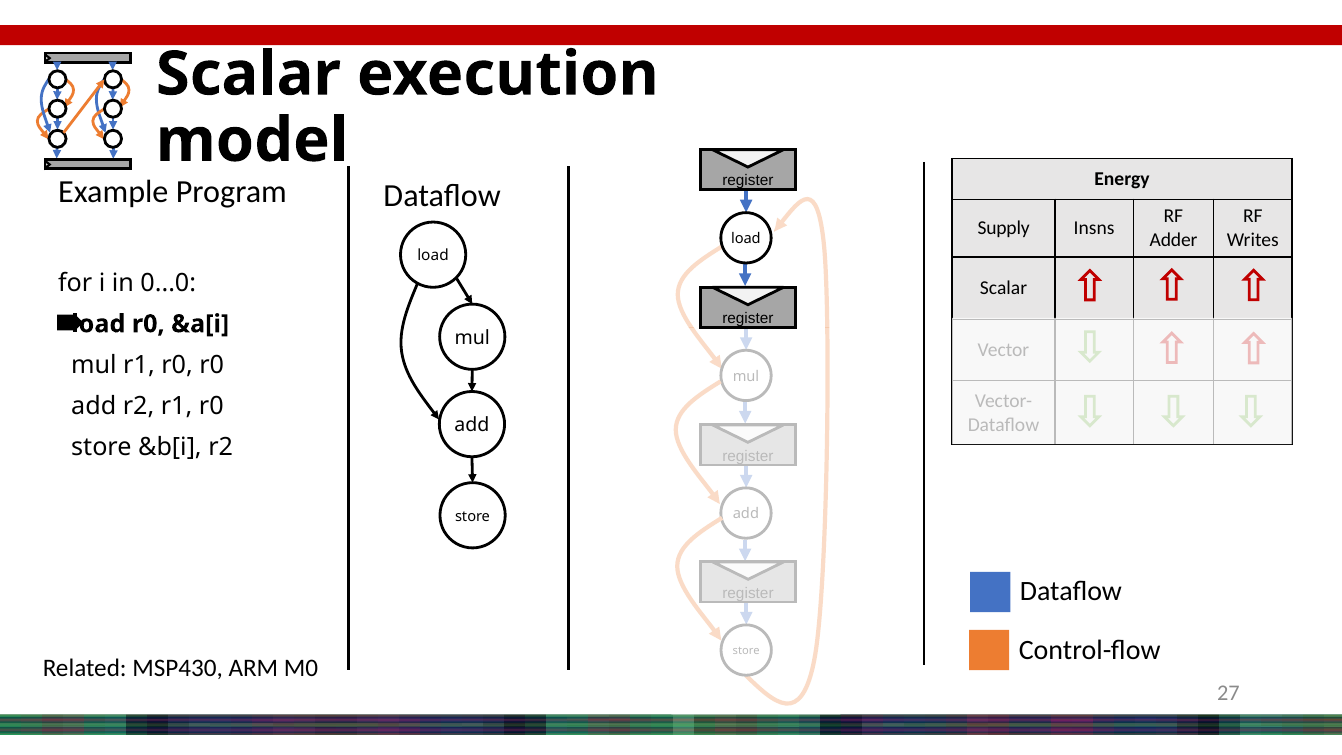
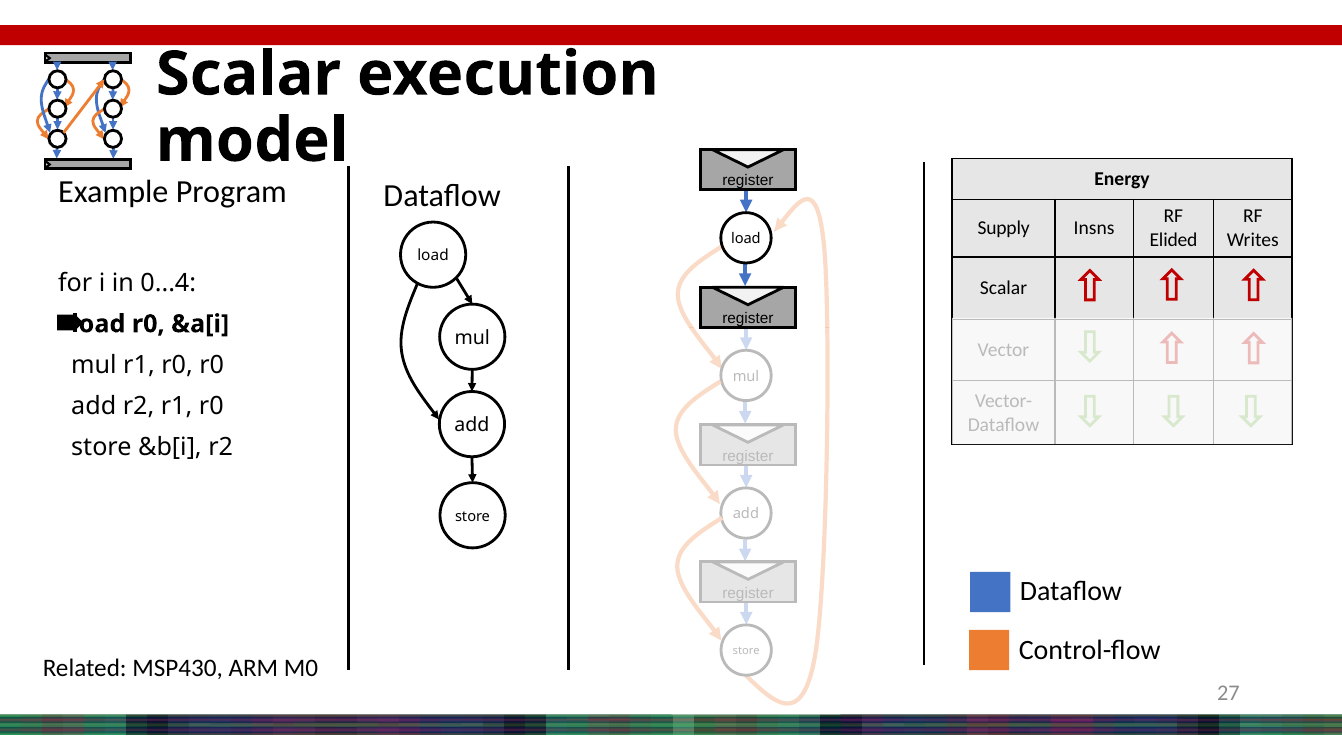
Adder: Adder -> Elided (1174, 240)
0...0: 0...0 -> 0...4 (168, 283)
